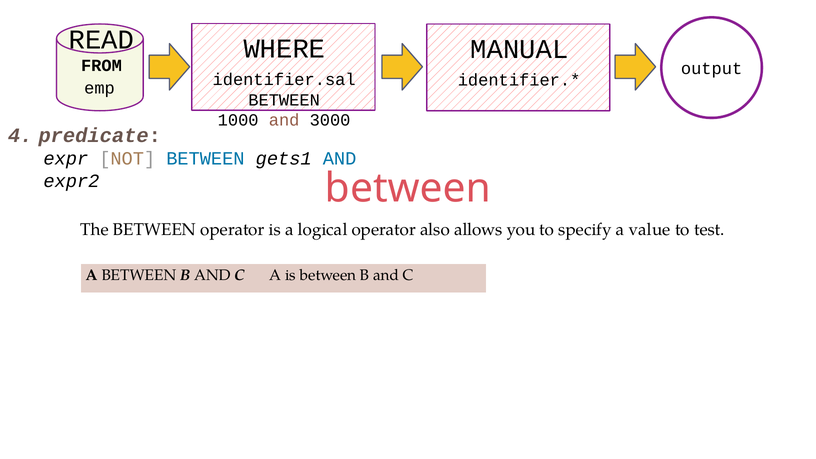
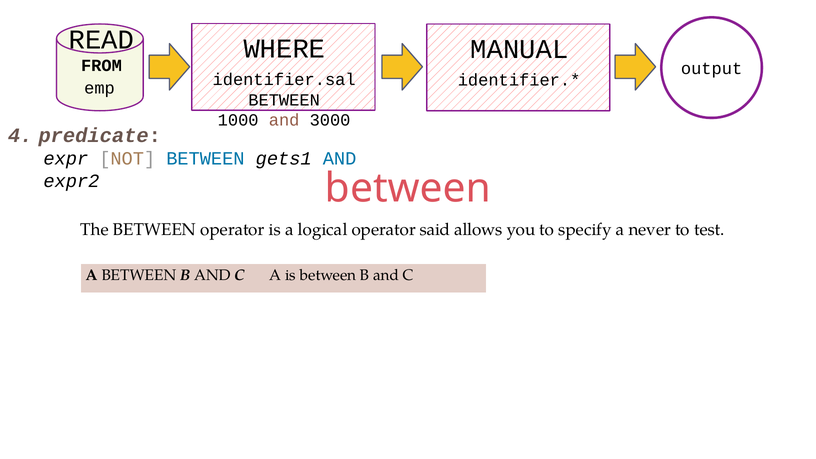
also: also -> said (435, 229)
value: value -> never (650, 229)
